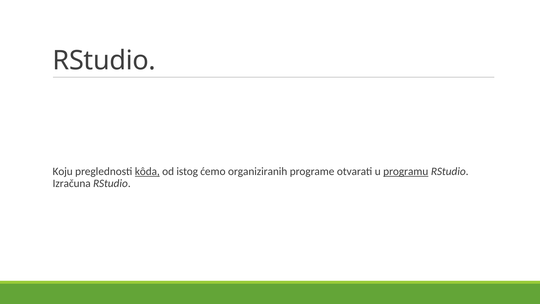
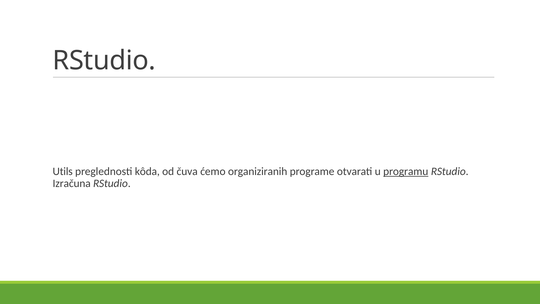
Koju: Koju -> Utils (63, 171)
kôda underline: present -> none (147, 171)
istog: istog -> čuva (187, 171)
